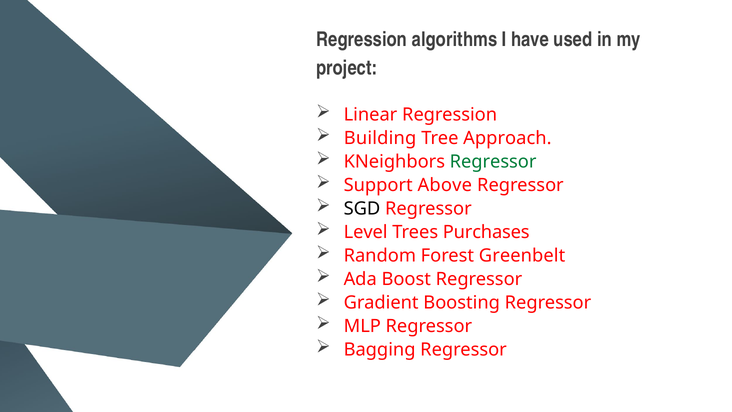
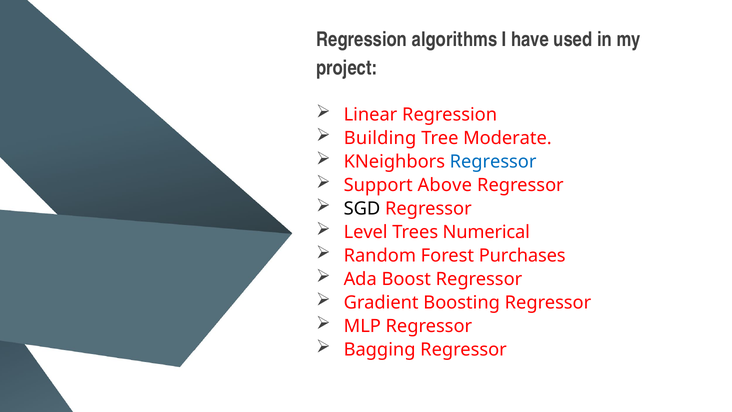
Approach: Approach -> Moderate (507, 138)
Regressor colour: green -> blue (493, 162)
Purchases: Purchases -> Numerical (486, 232)
Greenbelt: Greenbelt -> Purchases (522, 256)
